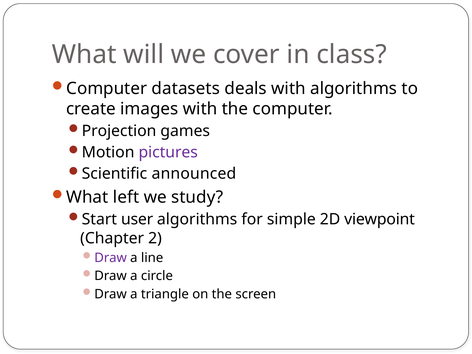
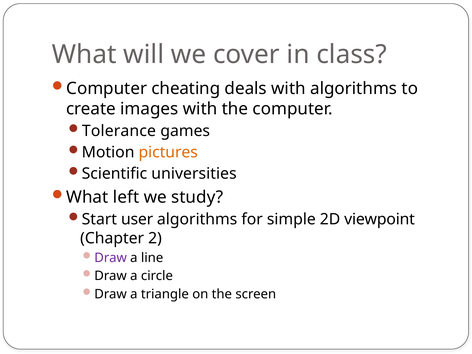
datasets: datasets -> cheating (186, 89)
Projection: Projection -> Tolerance (119, 131)
pictures colour: purple -> orange (168, 152)
announced: announced -> universities (194, 174)
